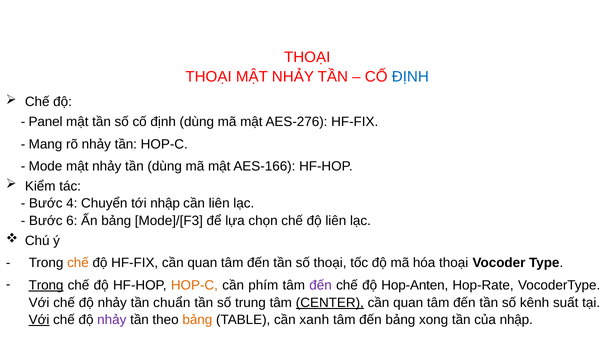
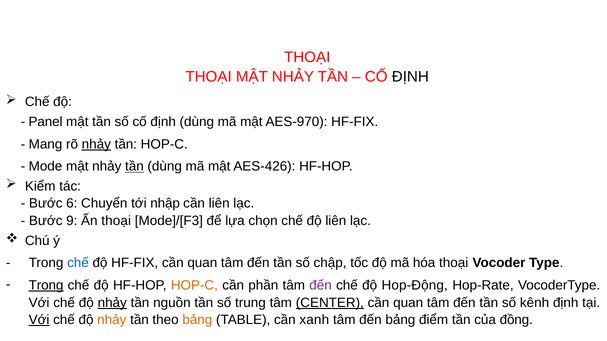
ĐỊNH colour: blue -> black (410, 77)
AES-276: AES-276 -> AES-970 (296, 122)
nhảy underline: none -> present (96, 144)
tần underline: none -> present (134, 167)
AES-166: AES-166 -> AES-426 (264, 167)
4: 4 -> 6 (72, 204)
6: 6 -> 9 (72, 221)
Ấn bảng: bảng -> thoại (116, 221)
chế colour: orange -> blue (78, 263)
số thoại: thoại -> chập (330, 263)
phím: phím -> phần (263, 286)
Hop-Anten: Hop-Anten -> Hop-Động (415, 286)
nhảy underline: none -> present (112, 303)
chuẩn: chuẩn -> nguồn (172, 303)
kênh suất: suất -> định (566, 303)
nhảy colour: purple -> orange (112, 320)
xong: xong -> điểm (434, 320)
của nhập: nhập -> đồng (516, 320)
